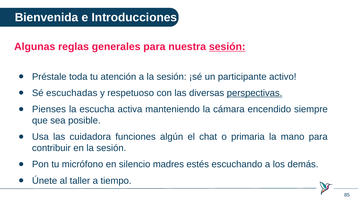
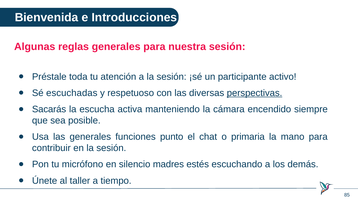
sesión underline: present -> none (227, 47)
Pienses: Pienses -> Sacarás (49, 109)
las cuidadora: cuidadora -> generales (90, 137)
algún: algún -> punto (172, 137)
